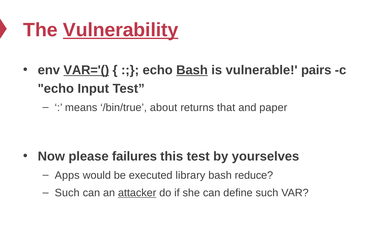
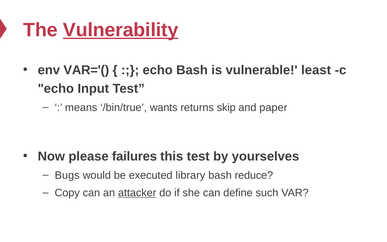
VAR='( underline: present -> none (86, 70)
Bash underline: present -> none (192, 70)
pairs: pairs -> least (316, 70)
about: about -> wants (164, 107)
that: that -> skip (226, 107)
Apps: Apps -> Bugs (67, 175)
Such: Such -> Copy (67, 193)
